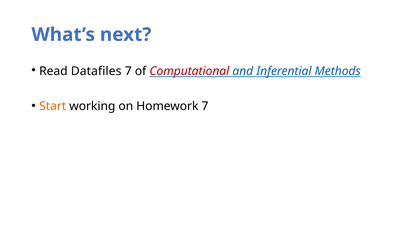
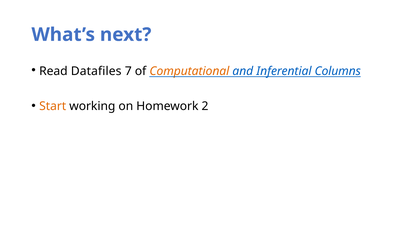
Computational colour: red -> orange (189, 71)
Methods: Methods -> Columns (338, 71)
Homework 7: 7 -> 2 (205, 106)
